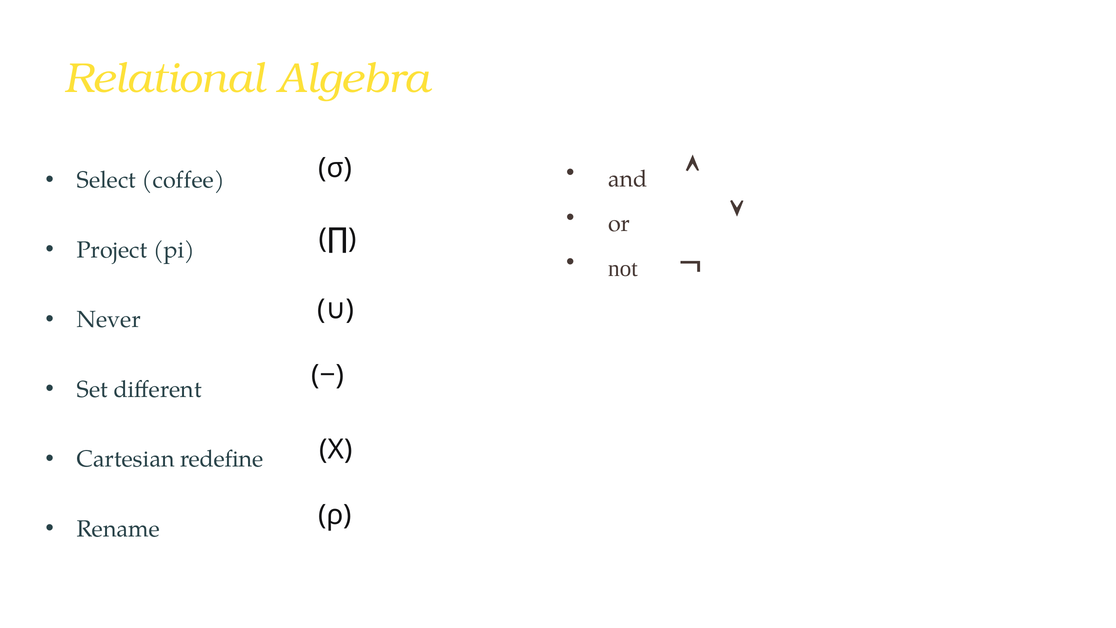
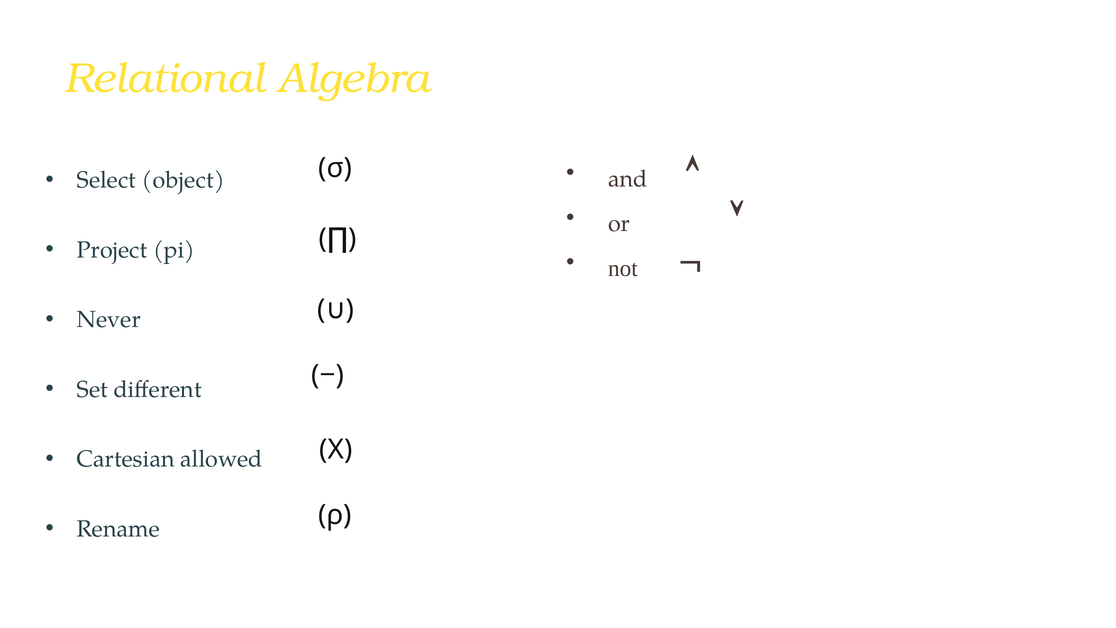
coffee: coffee -> object (183, 180)
redefine: redefine -> allowed (222, 459)
